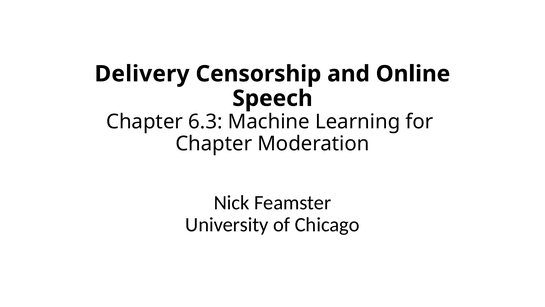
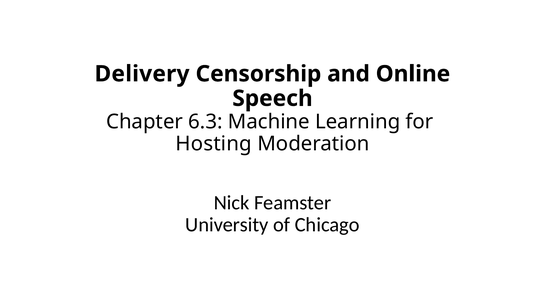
Chapter: Chapter -> Hosting (214, 144)
